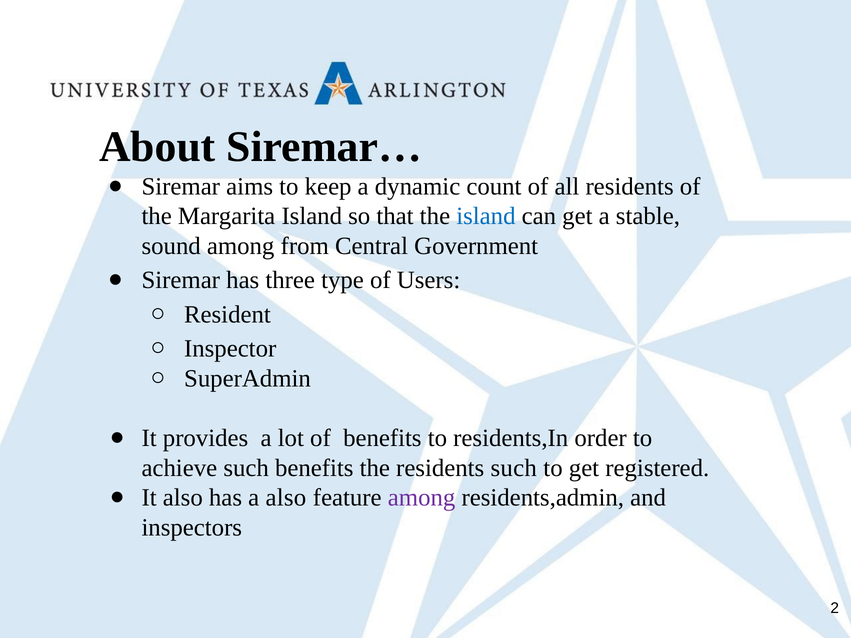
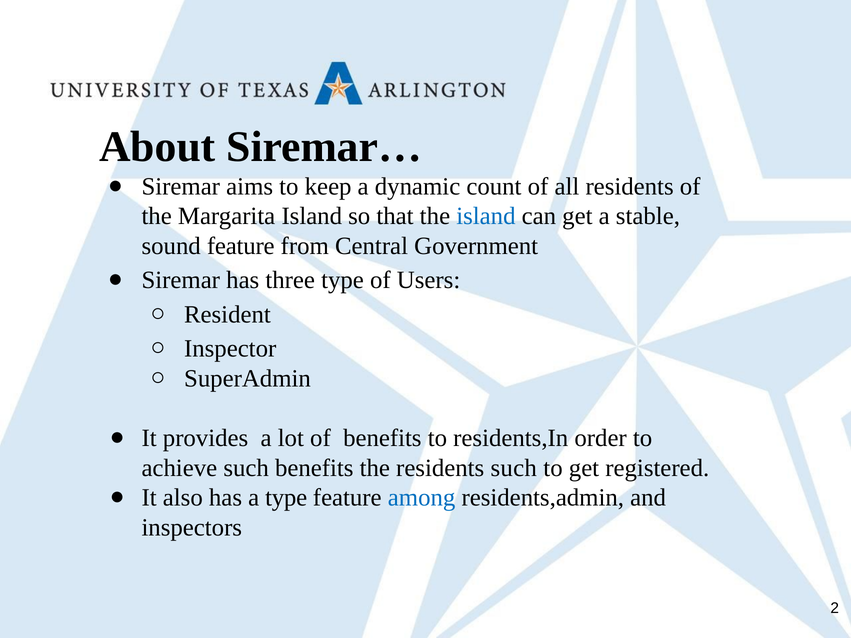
sound among: among -> feature (241, 246)
a also: also -> type (286, 498)
among colour: purple -> blue (422, 498)
